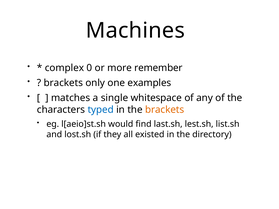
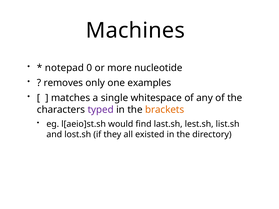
complex: complex -> notepad (64, 68)
remember: remember -> nucleotide (158, 68)
brackets: brackets -> removes (63, 83)
typed colour: blue -> purple (101, 110)
